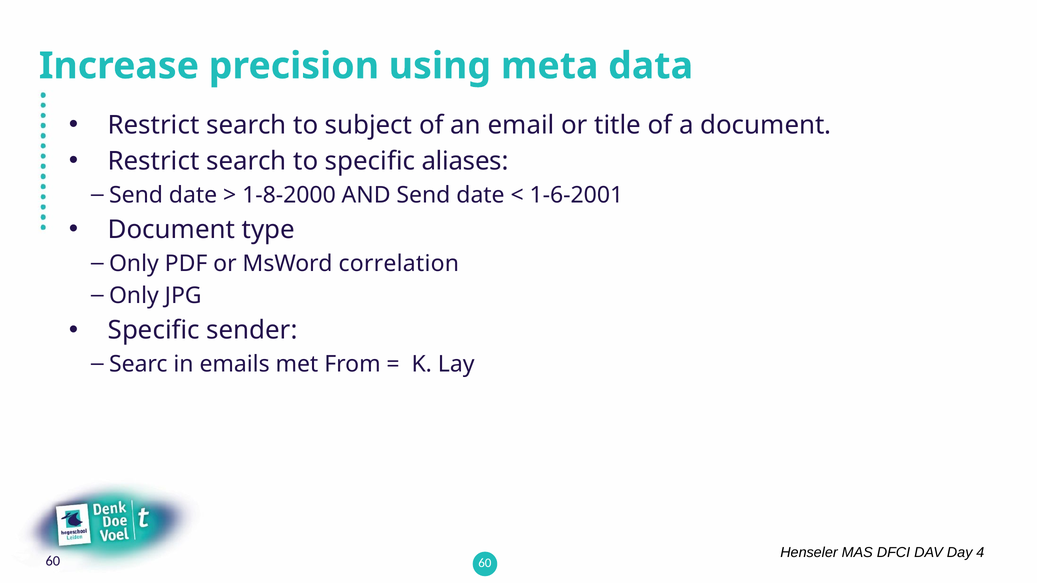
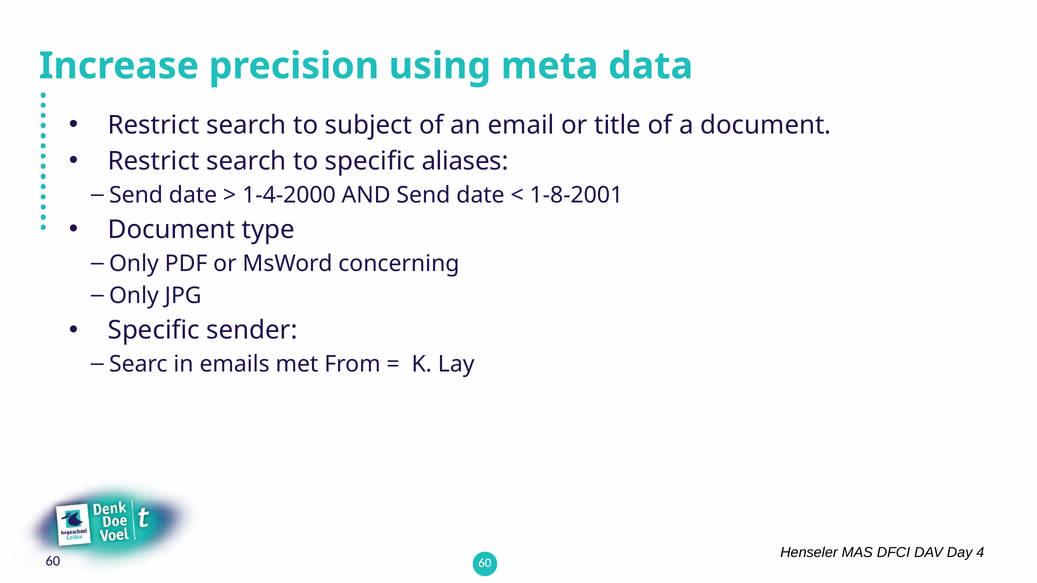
1-8-2000: 1-8-2000 -> 1-4-2000 (289, 195)
1-6-2001: 1-6-2001 -> 1-8-2001 (576, 195)
correlation: correlation -> concerning (399, 264)
